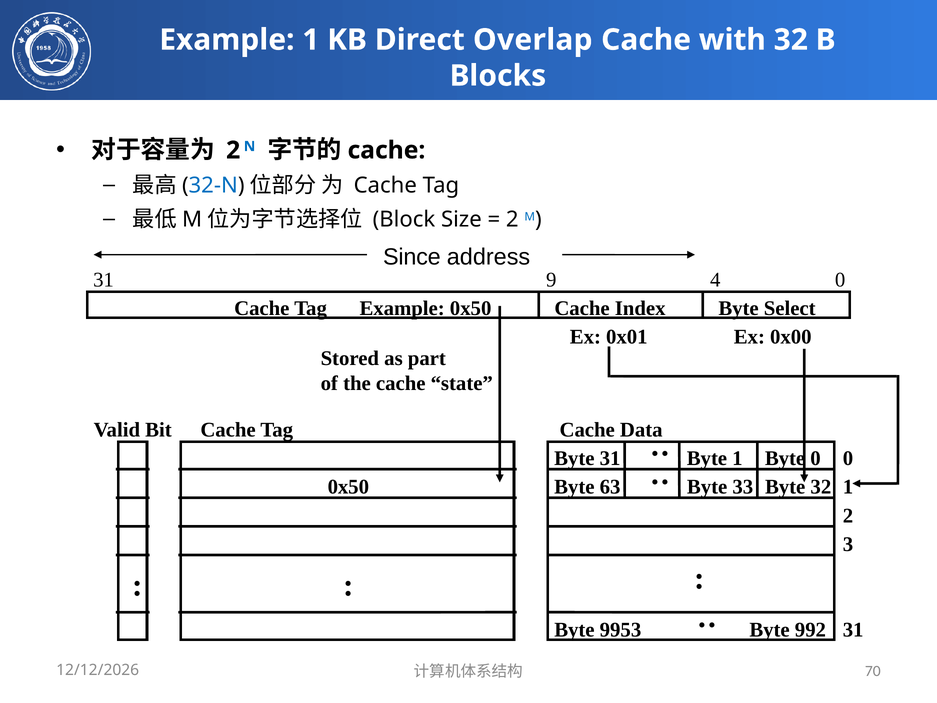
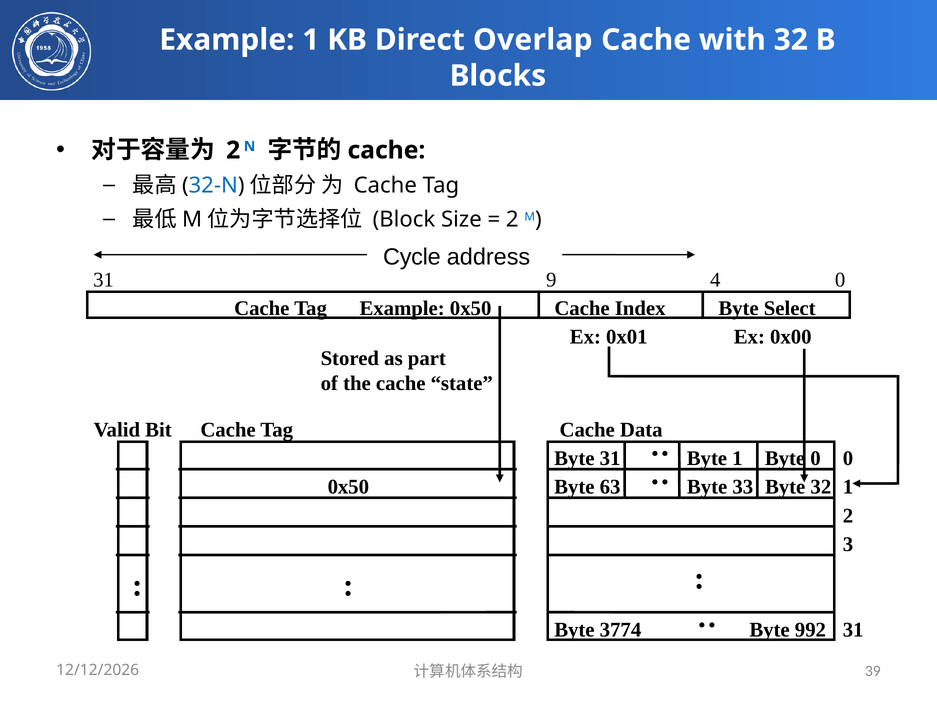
Since: Since -> Cycle (412, 257)
9953: 9953 -> 3774 (620, 630)
70: 70 -> 39 (873, 671)
